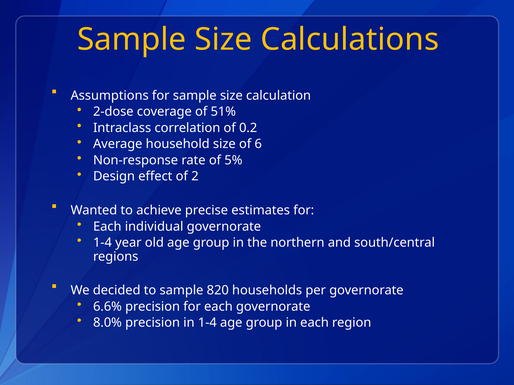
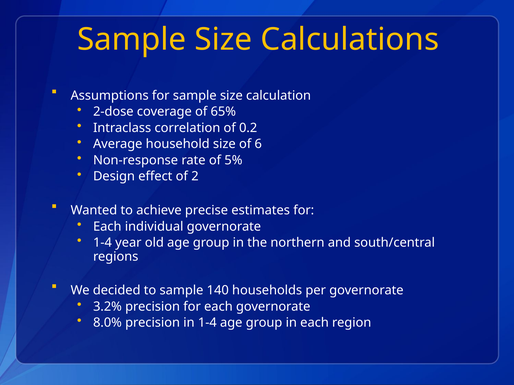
51%: 51% -> 65% (223, 112)
820: 820 -> 140 (218, 291)
6.6%: 6.6% -> 3.2% (107, 307)
